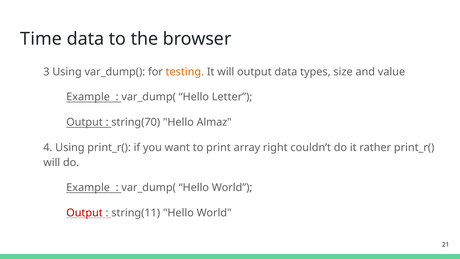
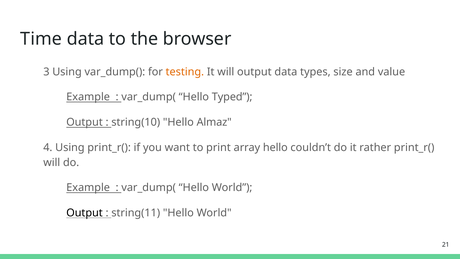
Letter: Letter -> Typed (232, 97)
string(70: string(70 -> string(10 (136, 122)
array right: right -> hello (275, 147)
Output colour: red -> black (85, 213)
